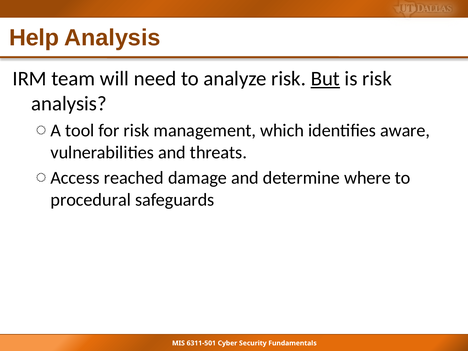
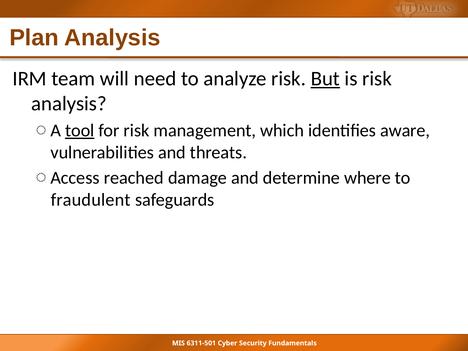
Help: Help -> Plan (34, 38)
tool underline: none -> present (80, 131)
procedural: procedural -> fraudulent (91, 200)
